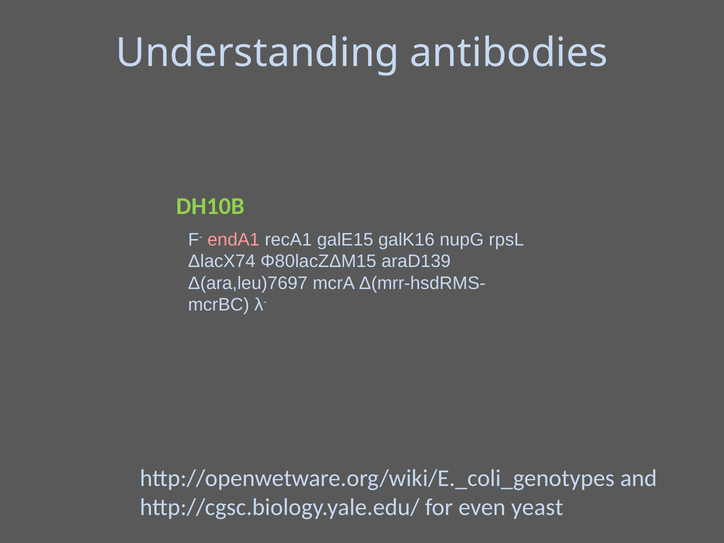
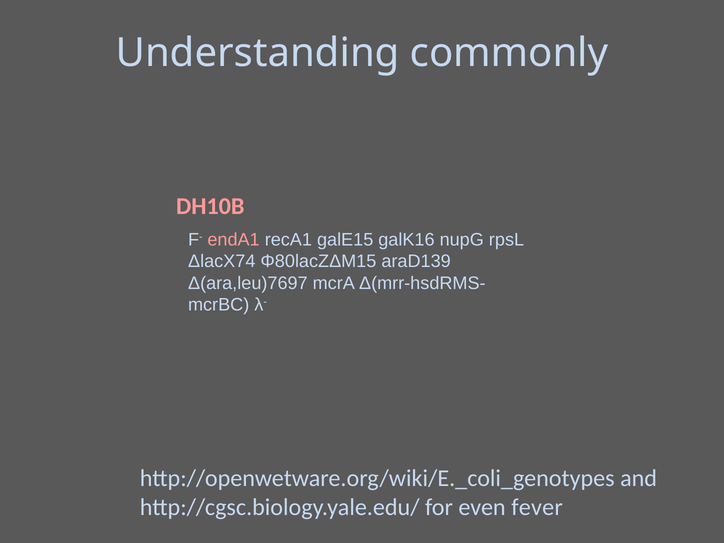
antibodies: antibodies -> commonly (509, 53)
DH10B colour: light green -> pink (210, 206)
yeast: yeast -> fever (537, 507)
